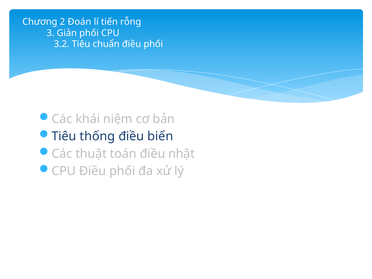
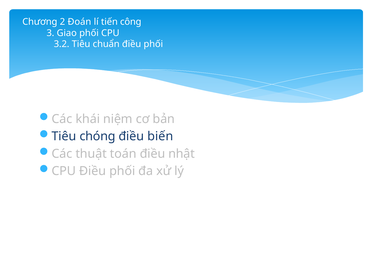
rỗng: rỗng -> công (131, 22)
Giản: Giản -> Giao (67, 33)
thống: thống -> chóng (98, 136)
